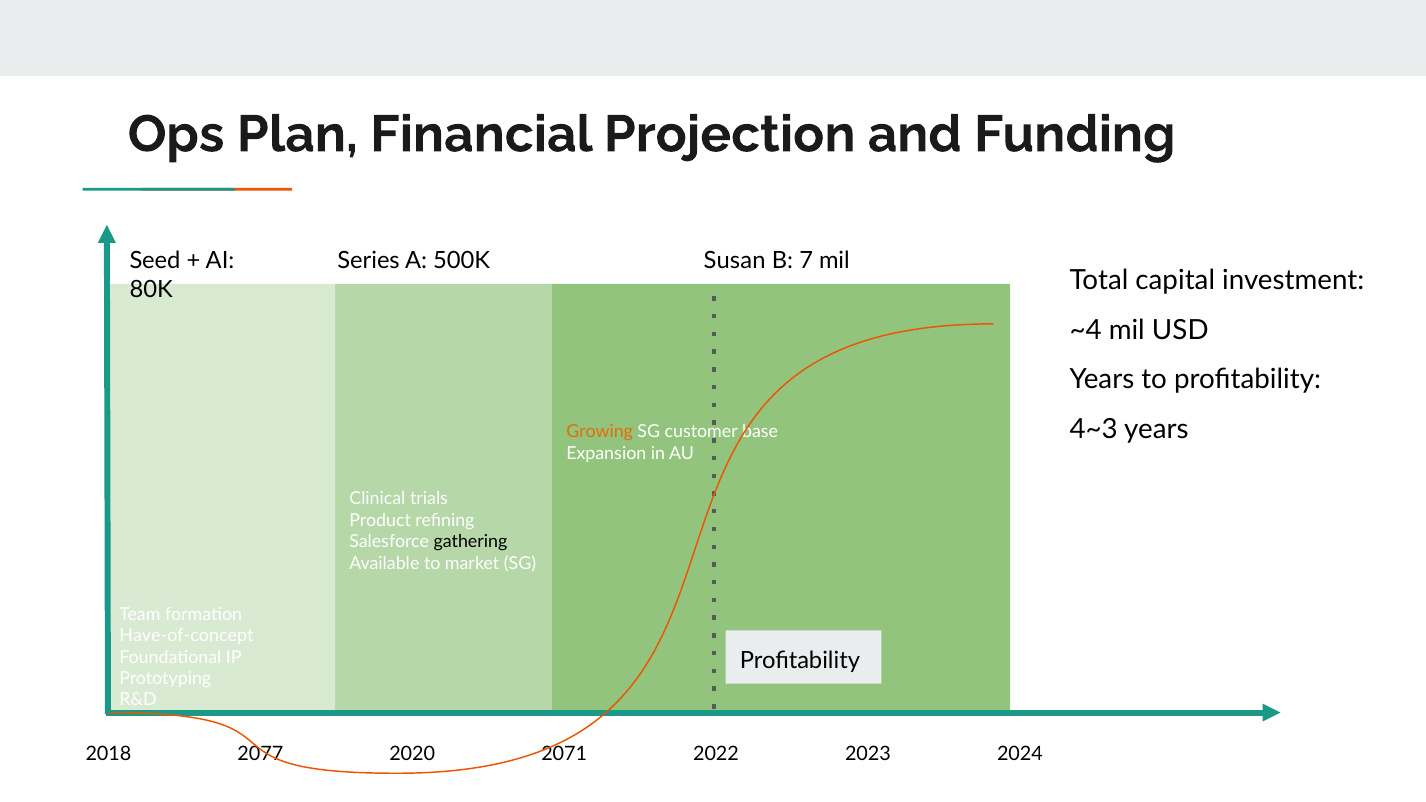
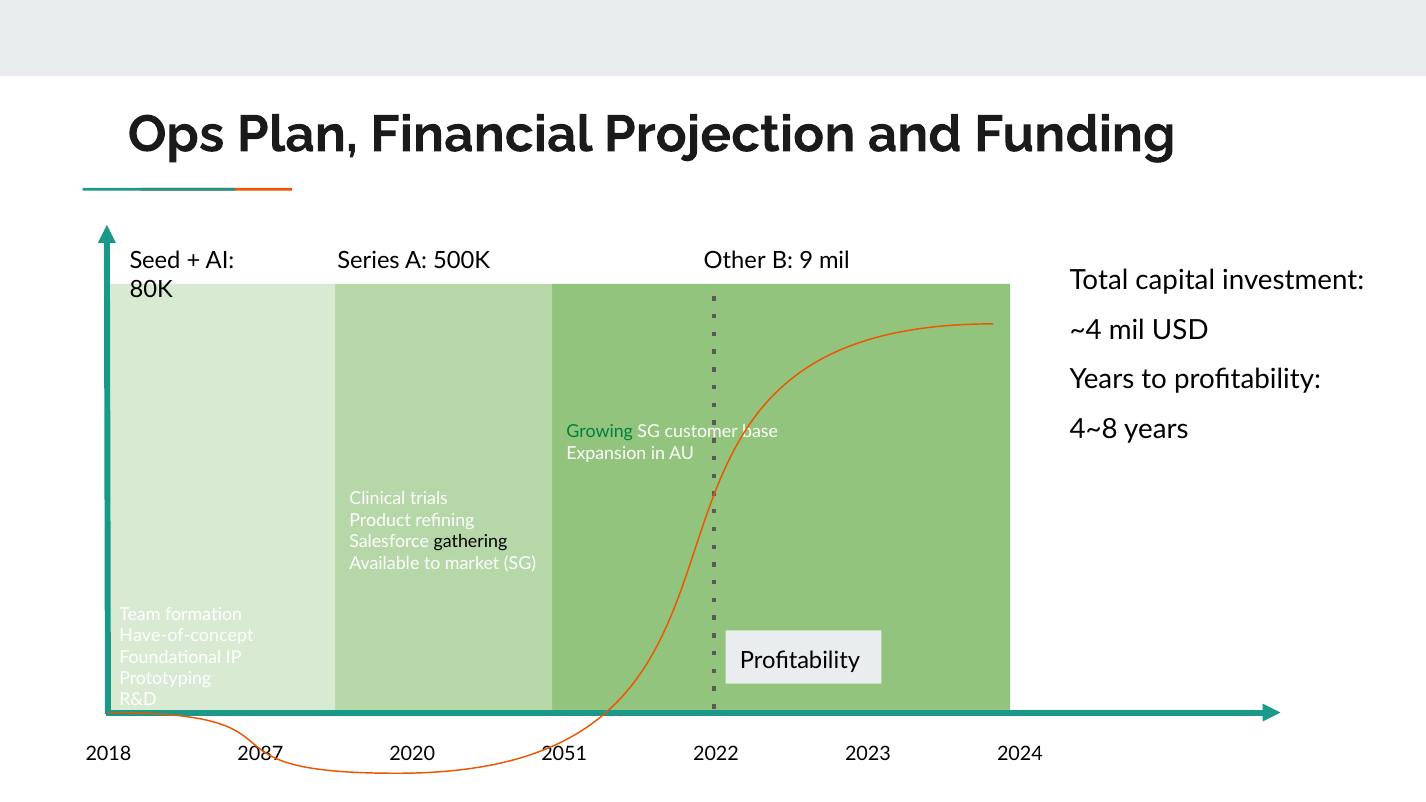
Susan: Susan -> Other (735, 261)
7: 7 -> 9 (806, 261)
4~3: 4~3 -> 4~8 (1094, 430)
Growing colour: orange -> green (600, 432)
2077: 2077 -> 2087 (260, 754)
2071: 2071 -> 2051 (564, 754)
